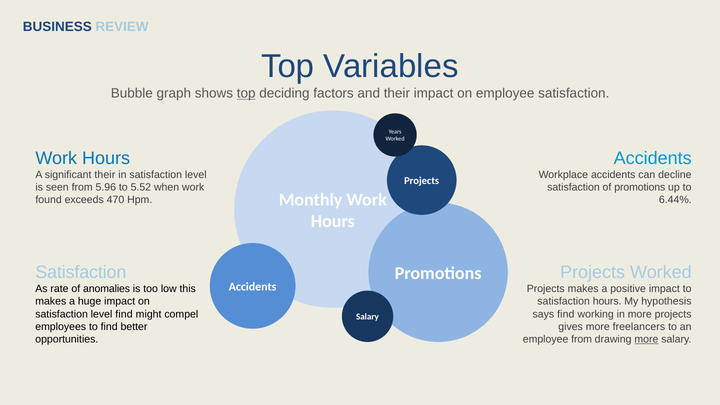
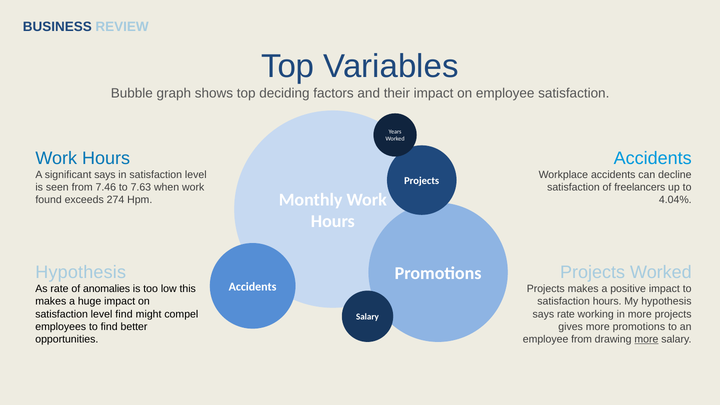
top underline: present -> none (246, 93)
significant their: their -> says (105, 175)
5.96: 5.96 -> 7.46 (106, 187)
5.52: 5.52 -> 7.63 (141, 187)
of promotions: promotions -> freelancers (640, 187)
470: 470 -> 274 (115, 200)
6.44%: 6.44% -> 4.04% (675, 200)
Satisfaction: Satisfaction -> Hypothesis (81, 272)
says find: find -> rate (566, 314)
more freelancers: freelancers -> promotions (639, 327)
